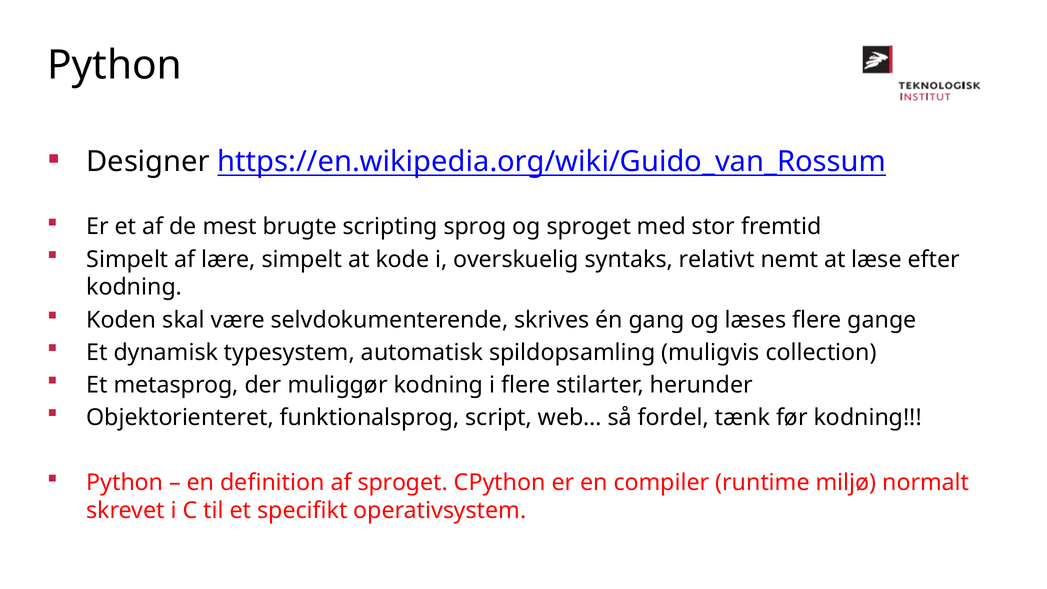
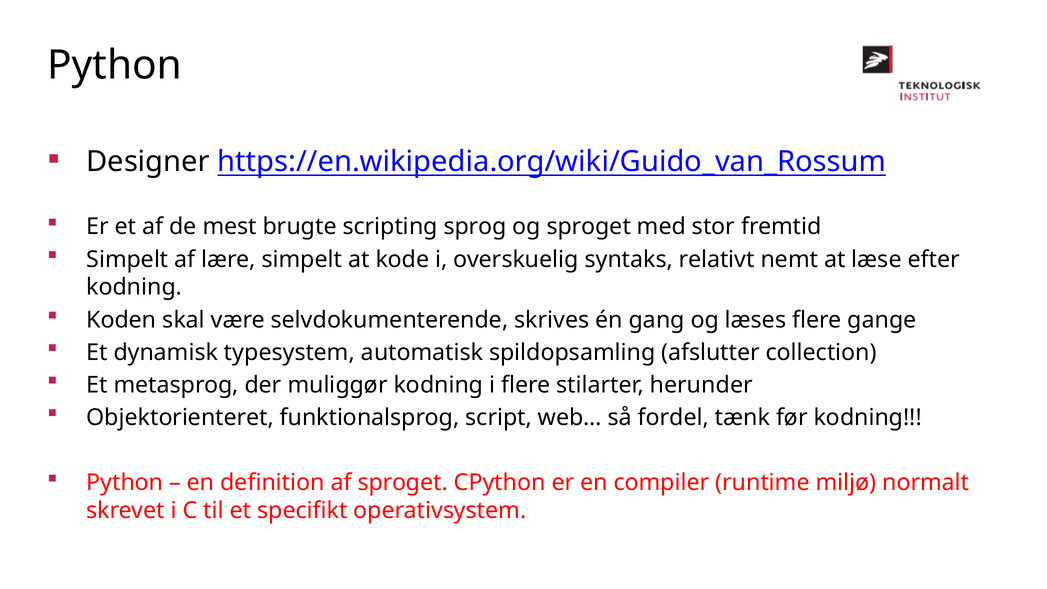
muligvis: muligvis -> afslutter (710, 352)
